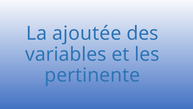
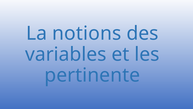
ajoutée: ajoutée -> notions (87, 33)
